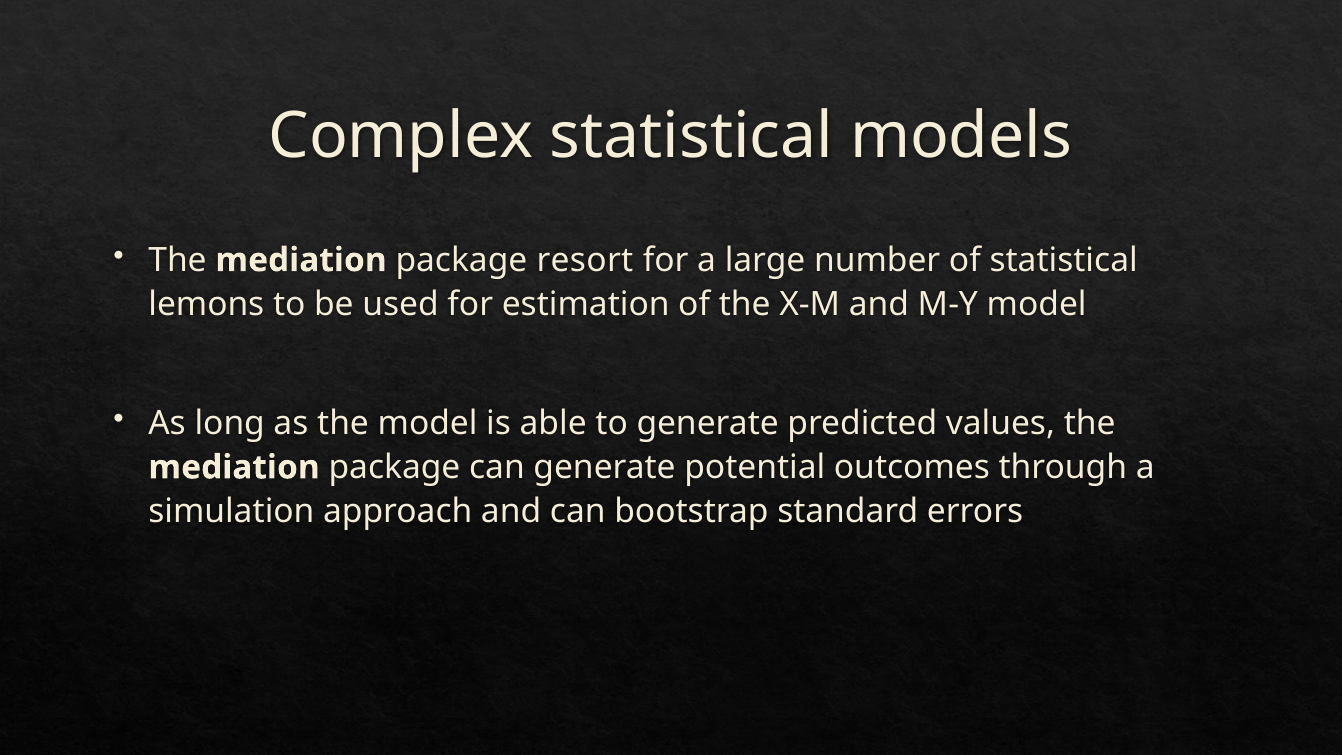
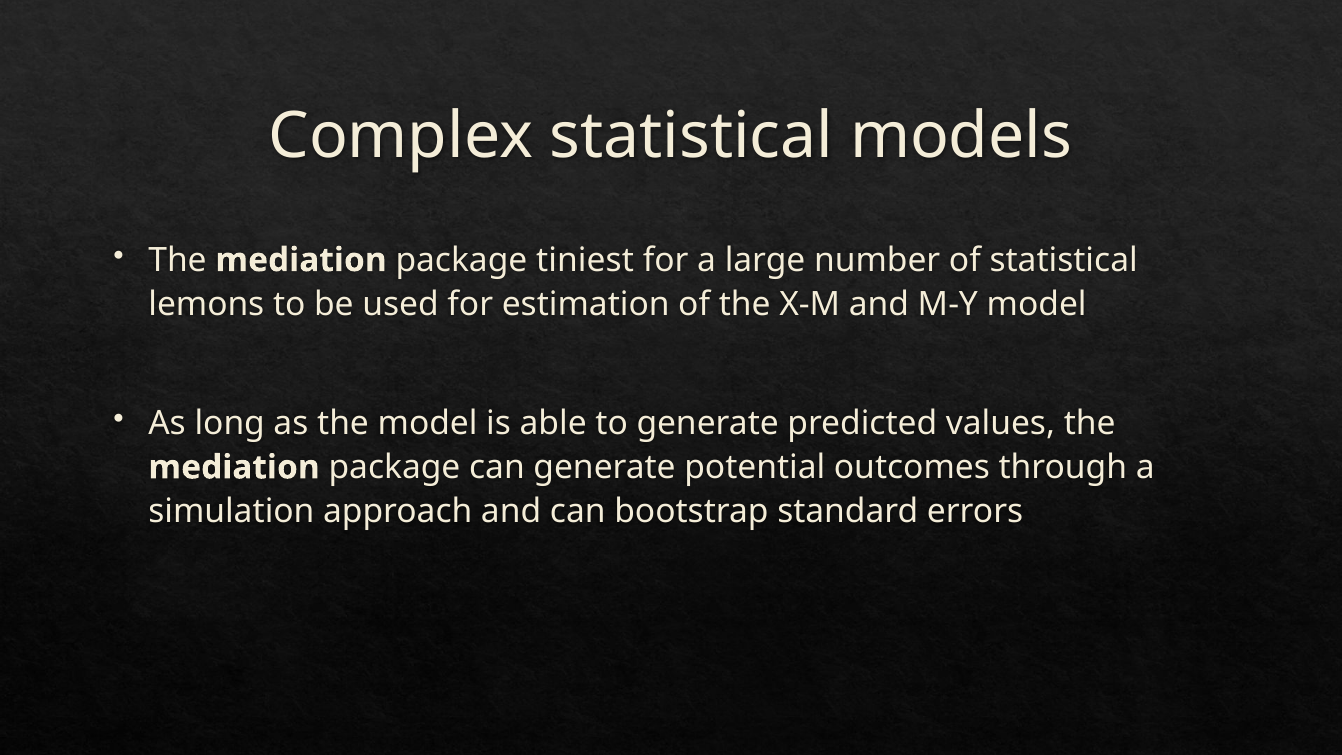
resort: resort -> tiniest (585, 260)
